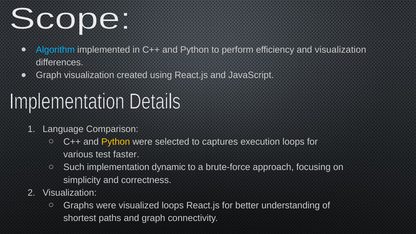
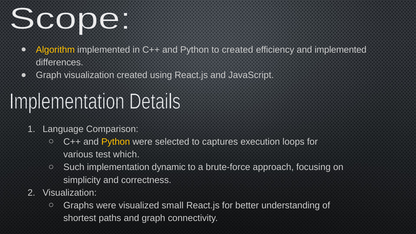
Algorithm colour: light blue -> yellow (55, 50)
to perform: perform -> created (238, 50)
and visualization: visualization -> implemented (341, 50)
faster: faster -> which (126, 154)
visualized loops: loops -> small (173, 205)
